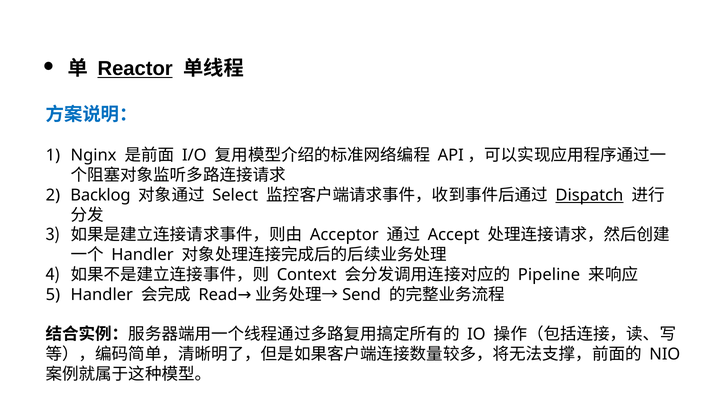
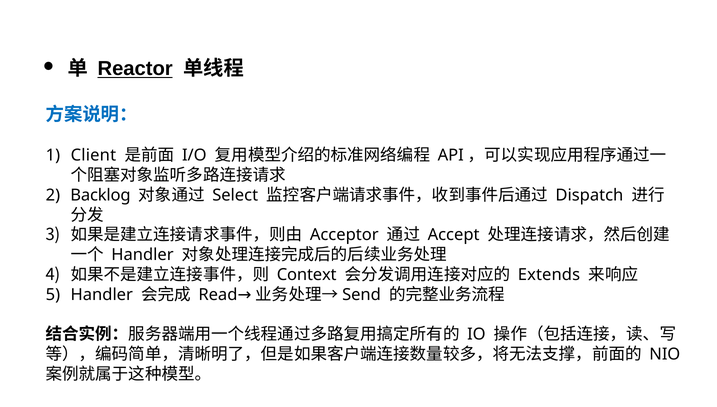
Nginx: Nginx -> Client (93, 155)
Dispatch underline: present -> none (589, 195)
Pipeline: Pipeline -> Extends (549, 275)
